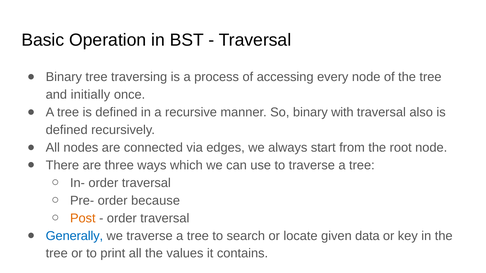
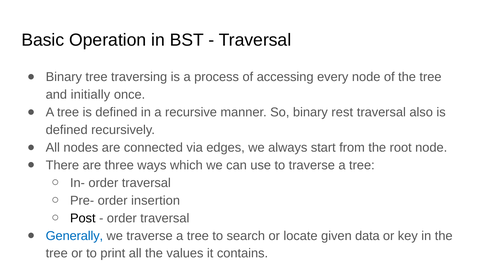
with: with -> rest (342, 112)
because: because -> insertion (156, 201)
Post colour: orange -> black (83, 218)
